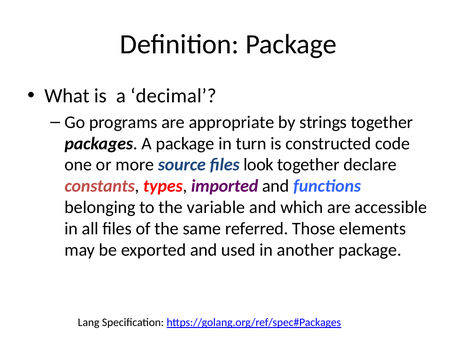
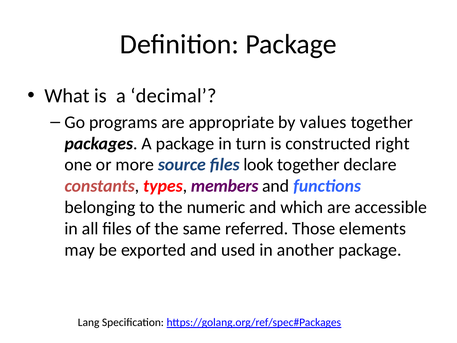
strings: strings -> values (323, 122)
code: code -> right (392, 143)
imported: imported -> members (225, 186)
variable: variable -> numeric (216, 207)
